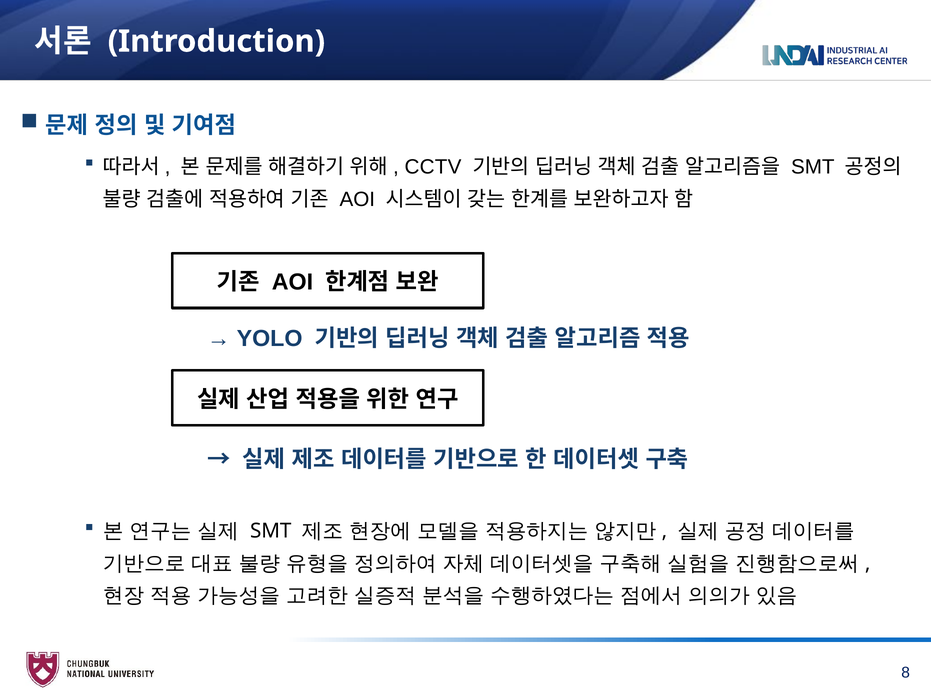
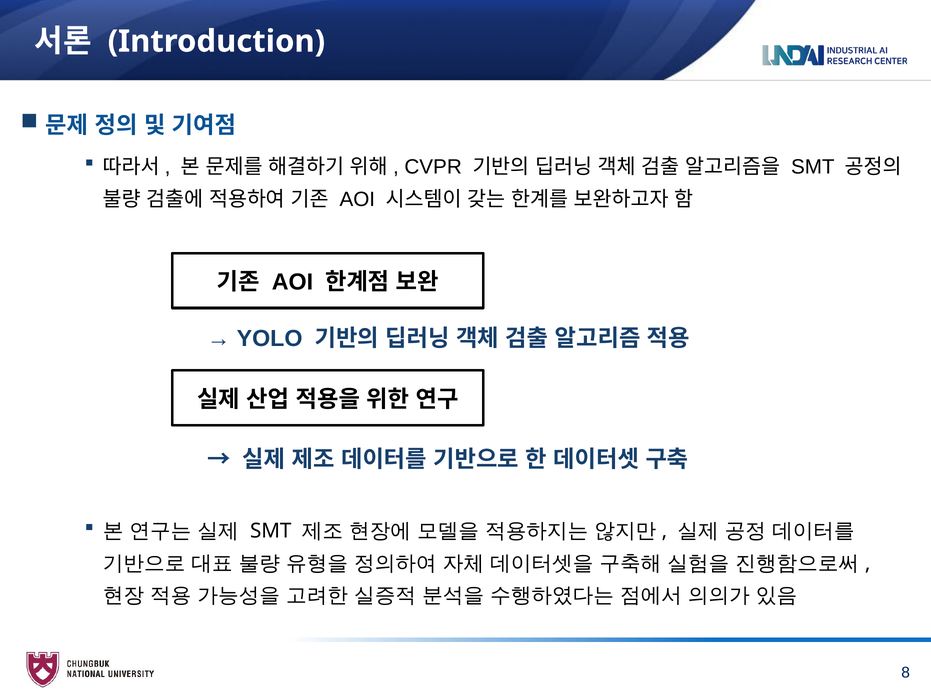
CCTV: CCTV -> CVPR (433, 167)
